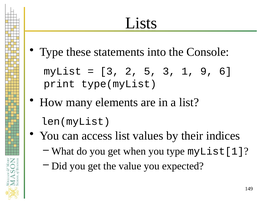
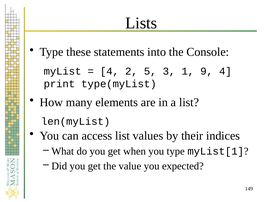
3: 3 -> 4 (109, 71)
9 6: 6 -> 4 (225, 71)
